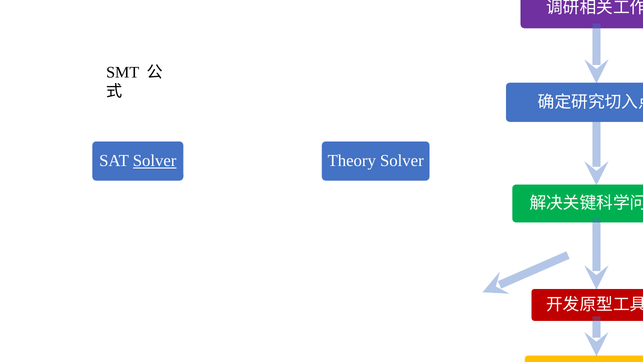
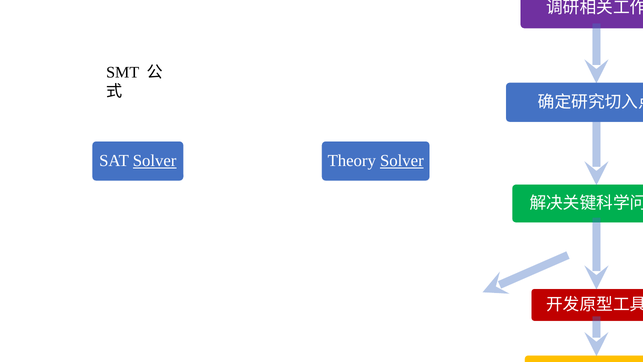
Solver underline: none -> present (402, 161)
